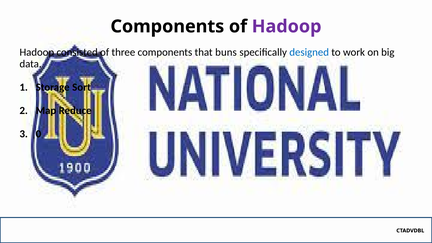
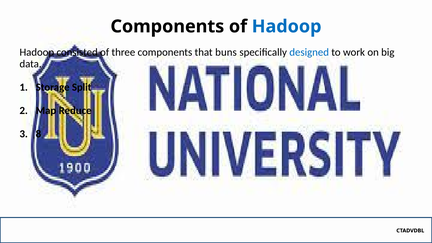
Hadoop colour: purple -> blue (287, 26)
Sort: Sort -> Split (82, 87)
0: 0 -> 8 (38, 134)
